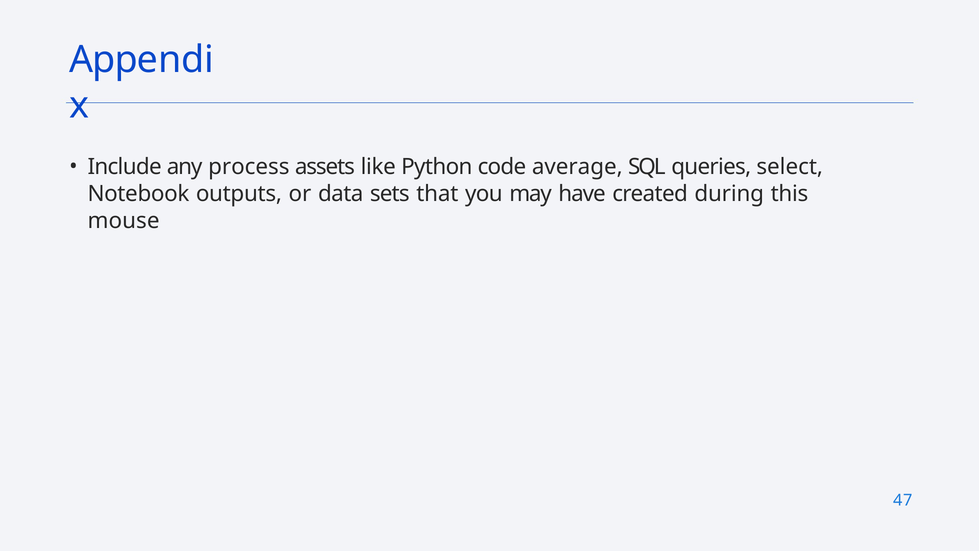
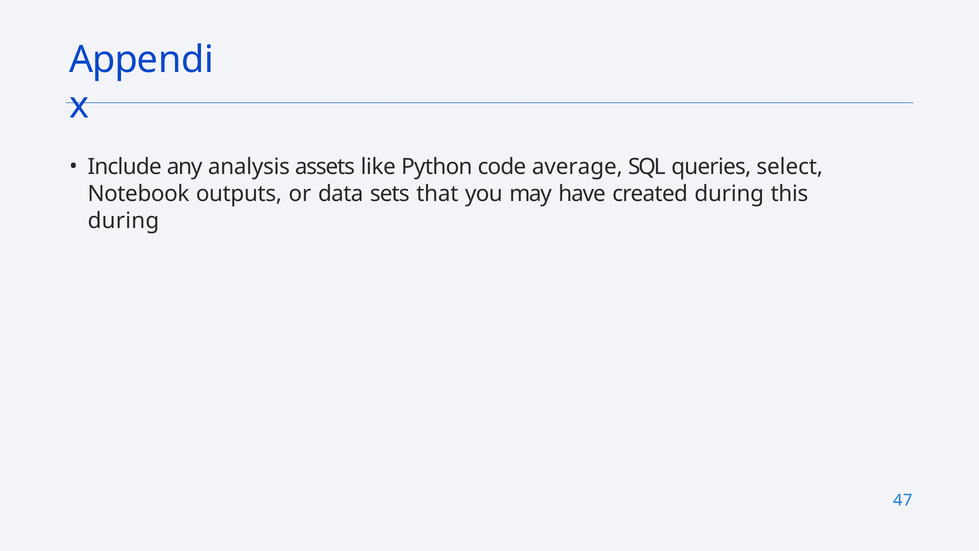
process: process -> analysis (249, 167)
mouse: mouse -> during (123, 221)
